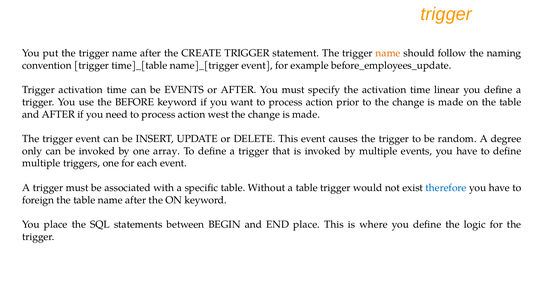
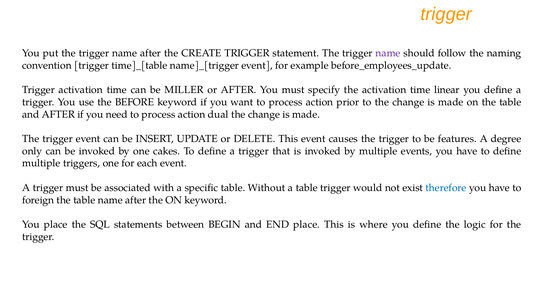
name colour: orange -> purple (388, 53)
be EVENTS: EVENTS -> MILLER (184, 90)
west: west -> dual (218, 114)
random: random -> features (457, 139)
array: array -> cakes (167, 151)
